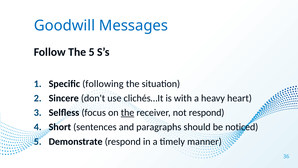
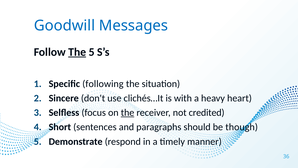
The underline: none -> present (77, 52)
not respond: respond -> credited (207, 112)
noticed: noticed -> though (242, 127)
